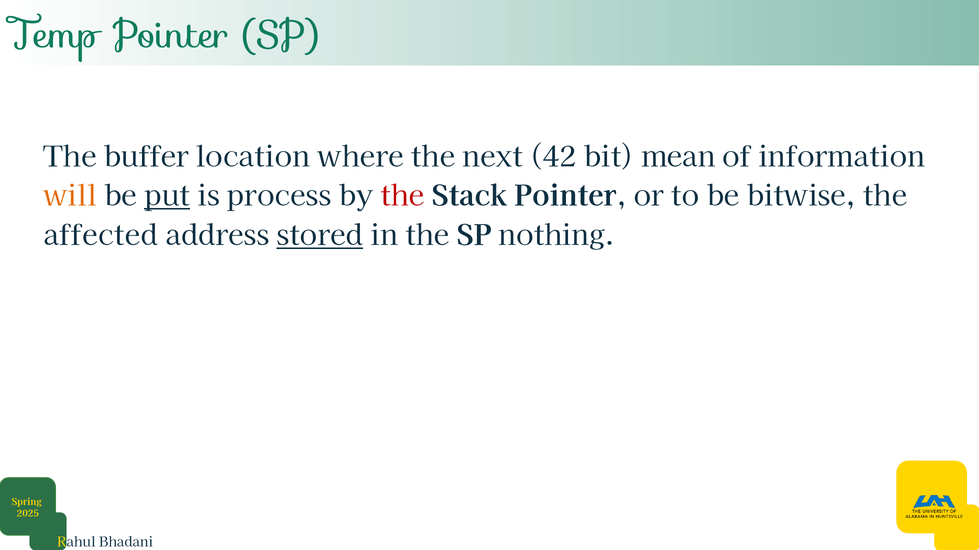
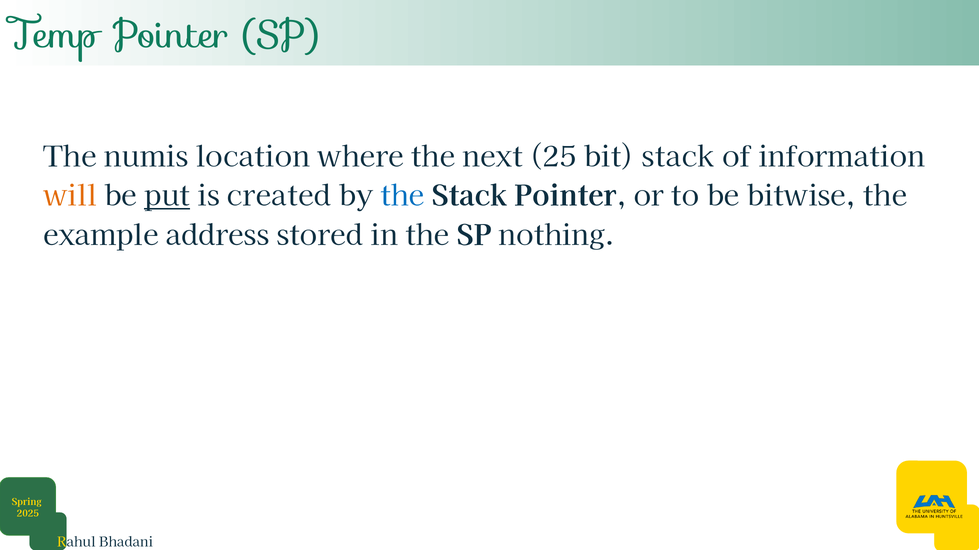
buffer: buffer -> numis (146, 157)
42: 42 -> 25 (553, 157)
bit mean: mean -> stack (678, 157)
process: process -> created (279, 197)
the colour: red -> blue (402, 197)
affected: affected -> example (101, 236)
stored underline: present -> none (320, 236)
